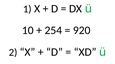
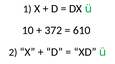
254: 254 -> 372 (53, 31)
920: 920 -> 610 (82, 31)
